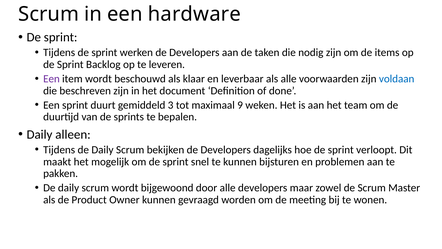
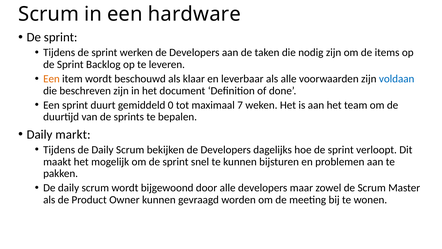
Een colour: purple -> orange (51, 79)
3: 3 -> 0 (171, 105)
9: 9 -> 7 (240, 105)
alleen: alleen -> markt (73, 134)
